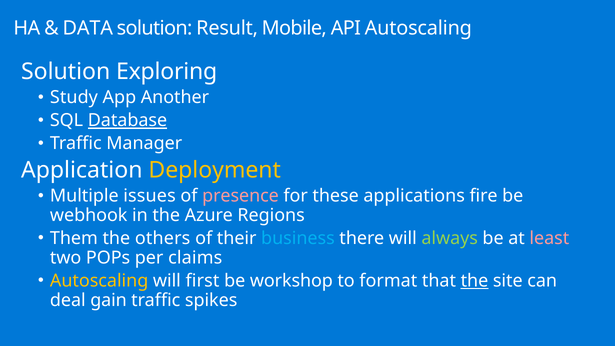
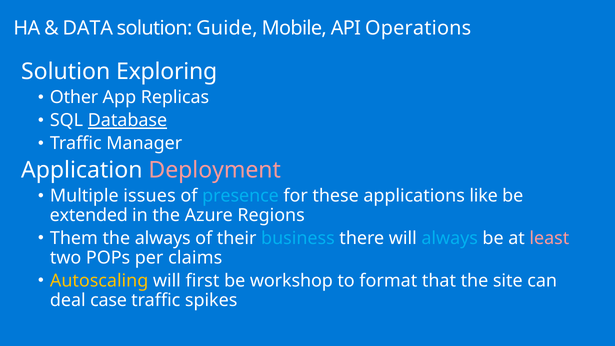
Result: Result -> Guide (227, 28)
API Autoscaling: Autoscaling -> Operations (418, 28)
Study: Study -> Other (74, 98)
Another: Another -> Replicas (175, 98)
Deployment colour: yellow -> pink (215, 170)
presence colour: pink -> light blue (240, 196)
fire: fire -> like (484, 196)
webhook: webhook -> extended (89, 215)
the others: others -> always (163, 238)
always colour: light green -> light blue (450, 238)
the underline: present -> none (474, 281)
gain: gain -> case (109, 300)
